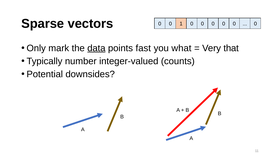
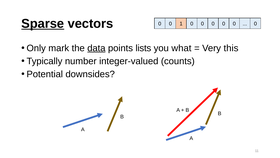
Sparse underline: none -> present (43, 24)
fast: fast -> lists (143, 48)
that: that -> this (231, 48)
